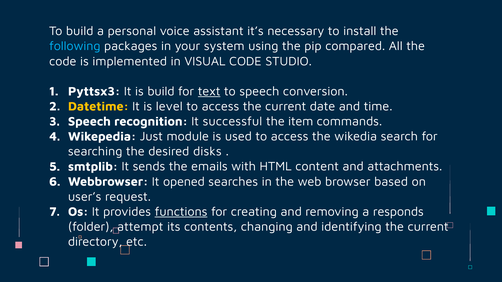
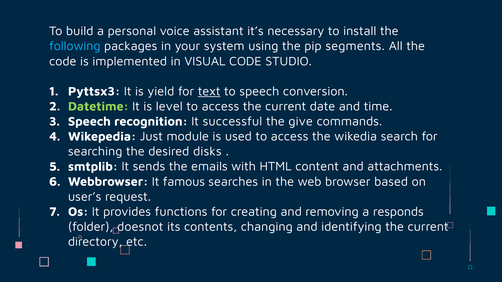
compared: compared -> segments (355, 46)
is build: build -> yield (161, 91)
Datetime colour: yellow -> light green (98, 106)
item: item -> give (301, 122)
opened: opened -> famous (184, 182)
functions underline: present -> none (181, 212)
attempt: attempt -> doesnot (140, 227)
